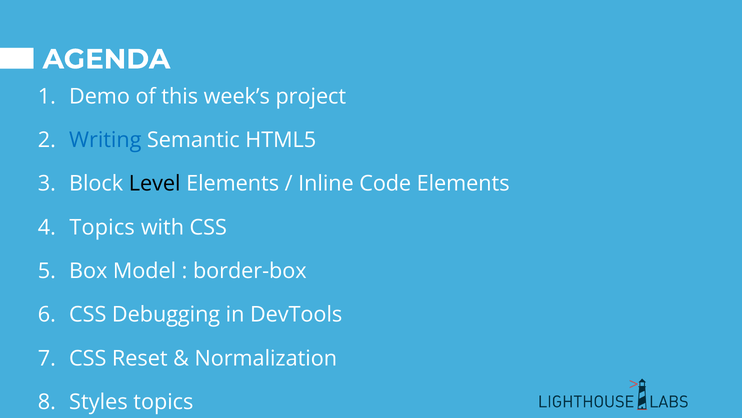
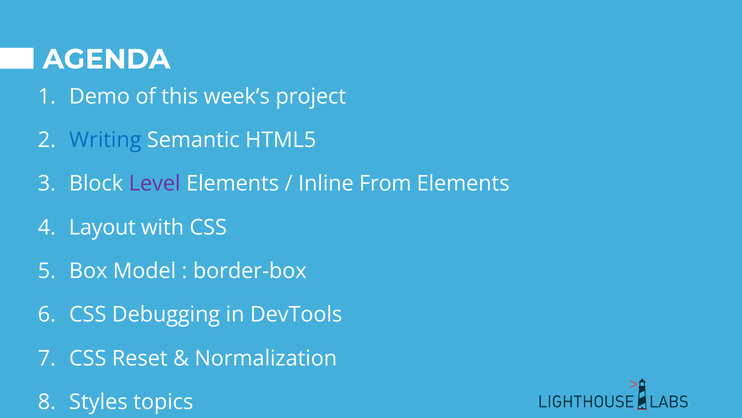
Level colour: black -> purple (155, 183)
Code: Code -> From (385, 183)
Topics: Topics -> Layout (102, 227)
